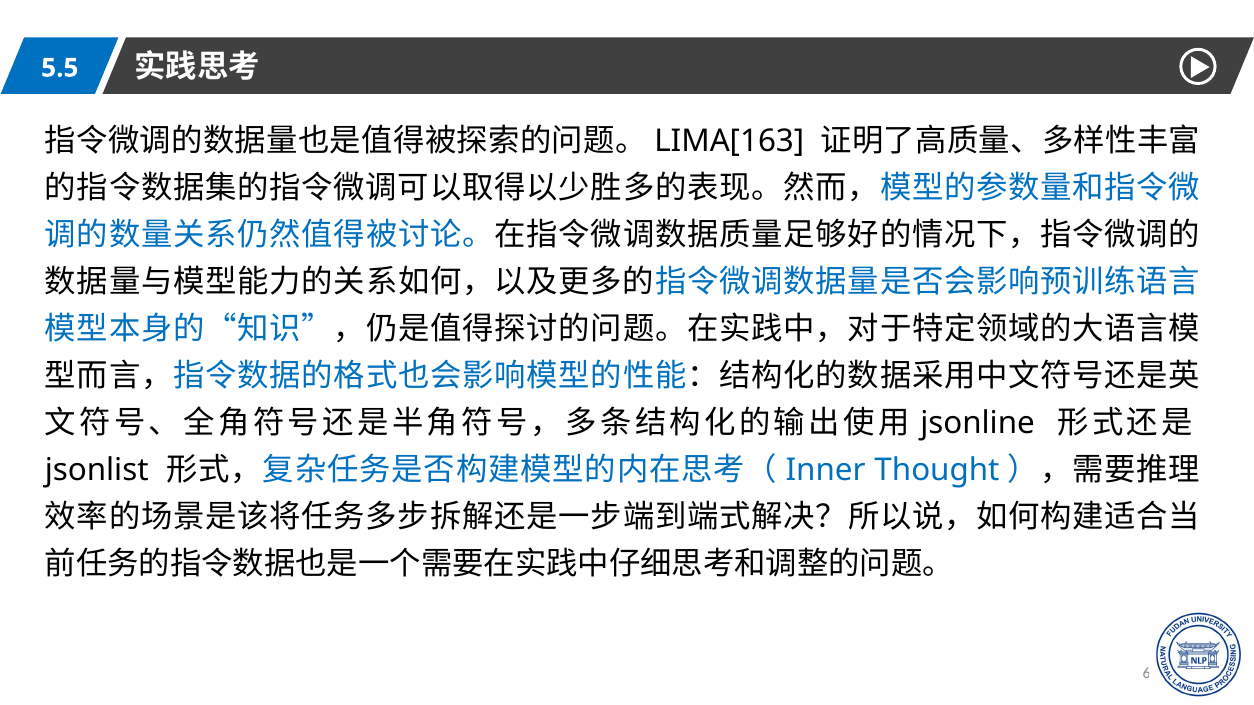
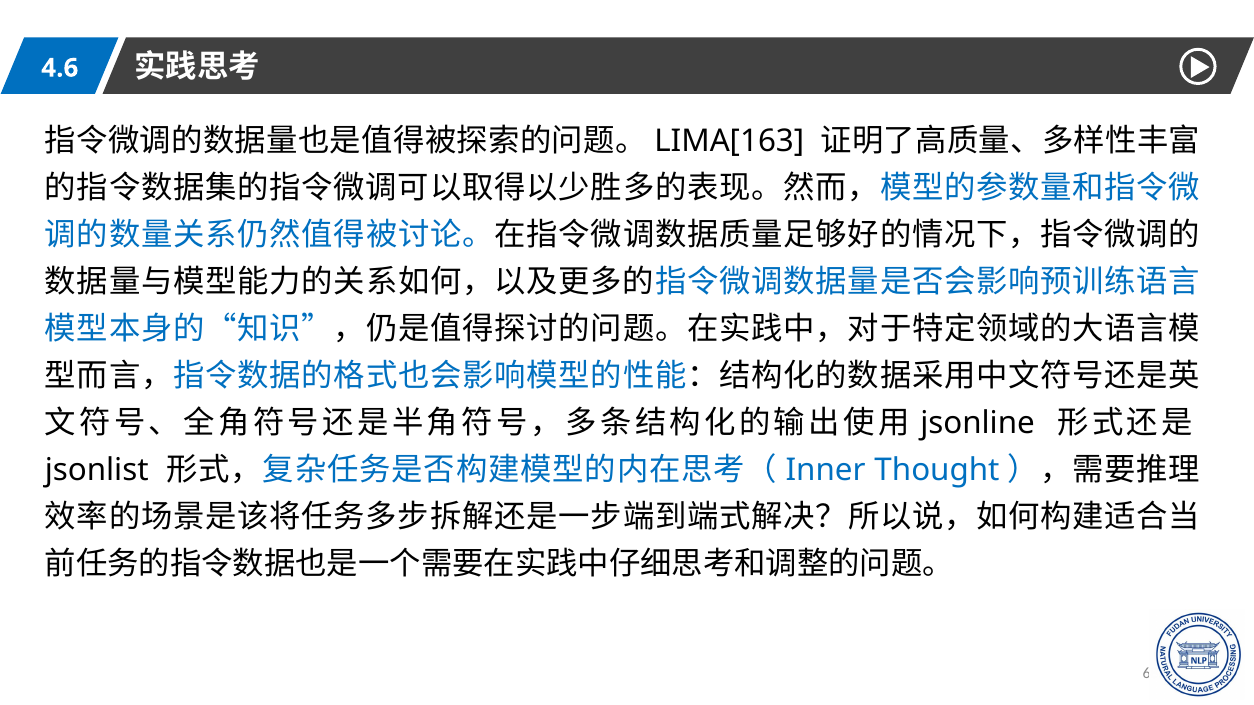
5.5: 5.5 -> 4.6 (60, 68)
